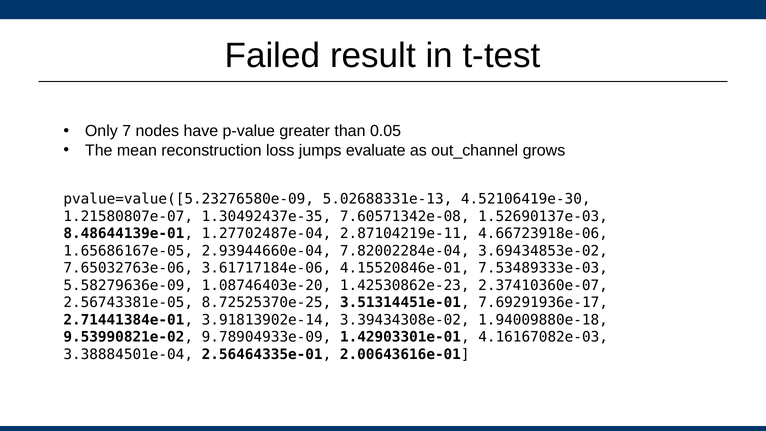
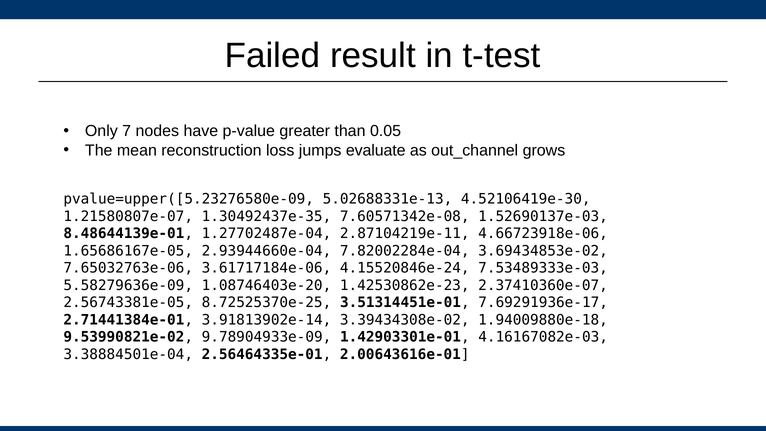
pvalue=value([5.23276580e-09: pvalue=value([5.23276580e-09 -> pvalue=upper([5.23276580e-09 (189, 199)
4.15520846e-01: 4.15520846e-01 -> 4.15520846e-24 (405, 268)
